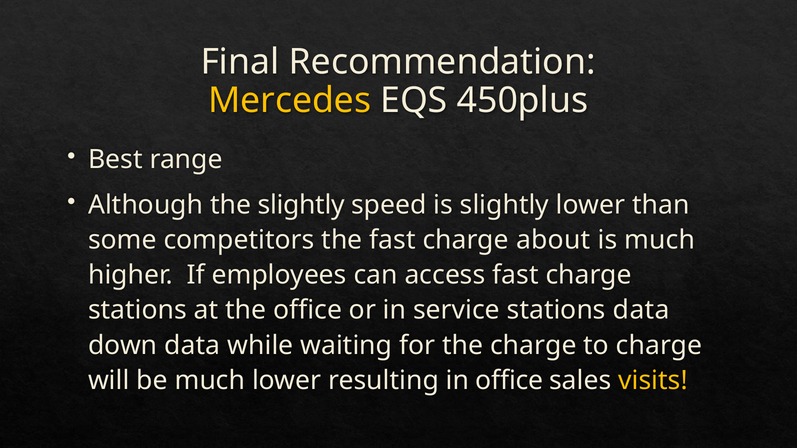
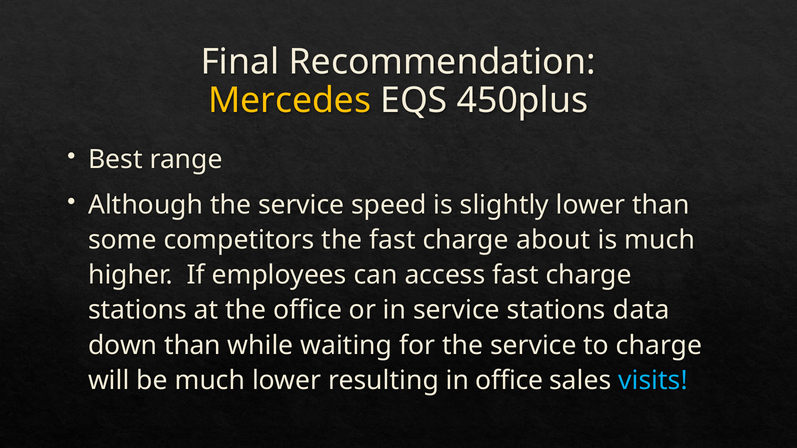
Although the slightly: slightly -> service (301, 205)
down data: data -> than (193, 345)
for the charge: charge -> service (533, 345)
visits colour: yellow -> light blue (653, 381)
